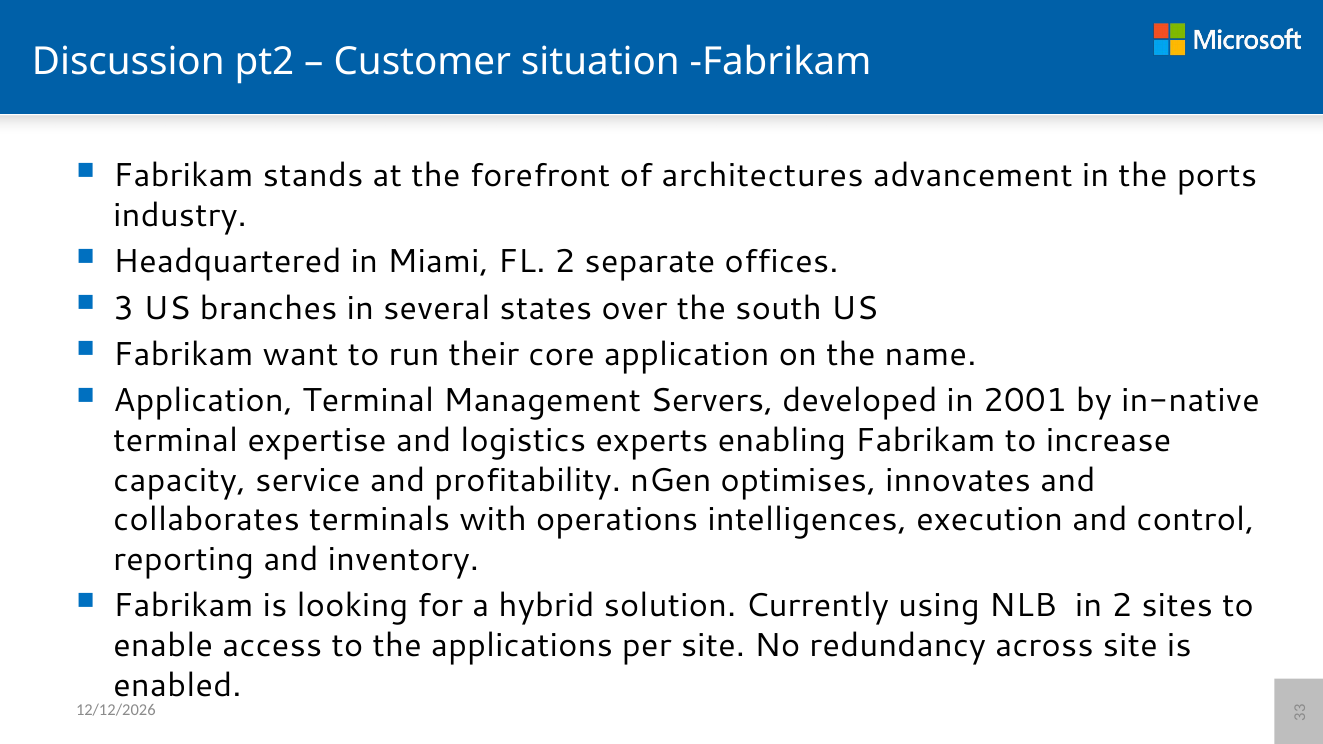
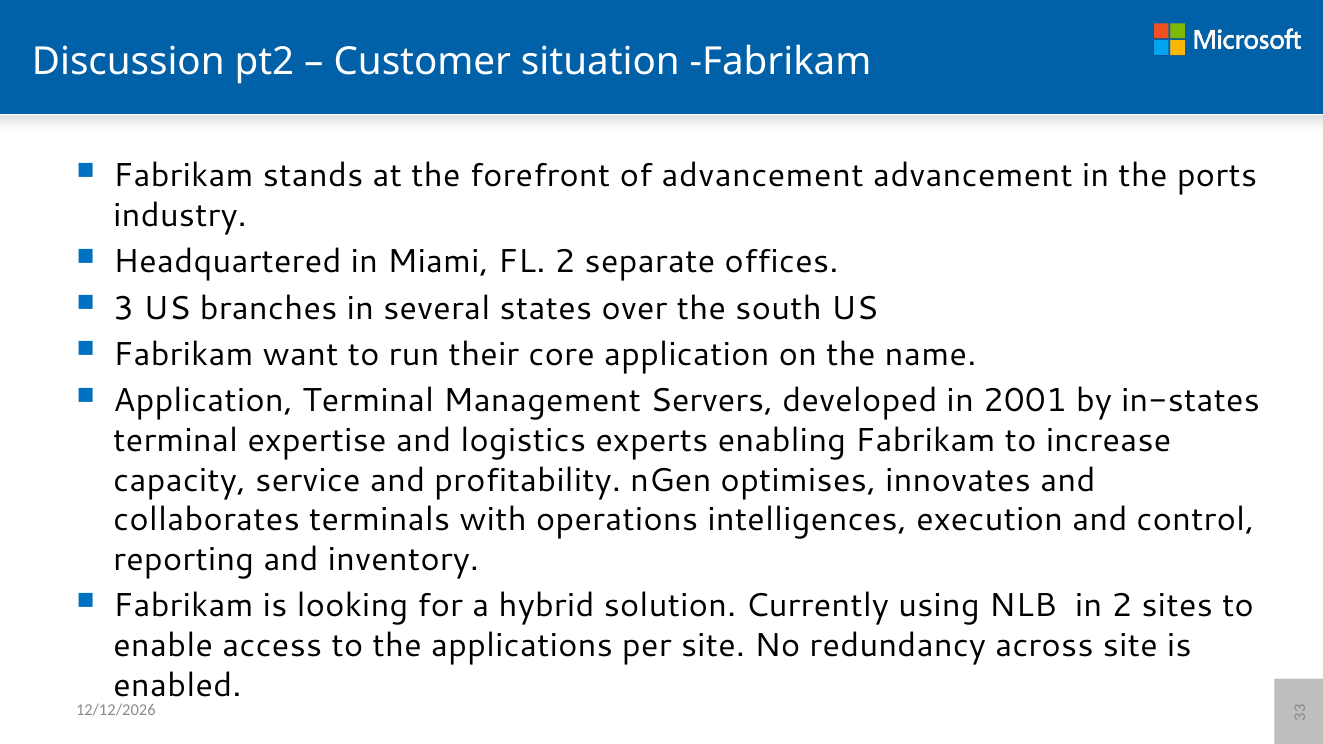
of architectures: architectures -> advancement (763, 176)
in-native: in-native -> in-states (1191, 401)
